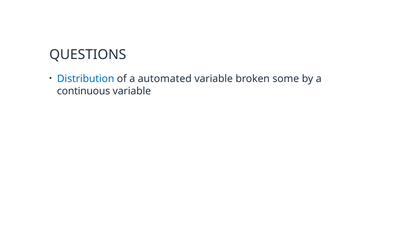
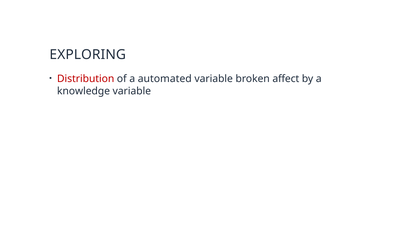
QUESTIONS: QUESTIONS -> EXPLORING (88, 55)
Distribution colour: blue -> red (86, 79)
some: some -> affect (286, 79)
continuous: continuous -> knowledge (84, 91)
